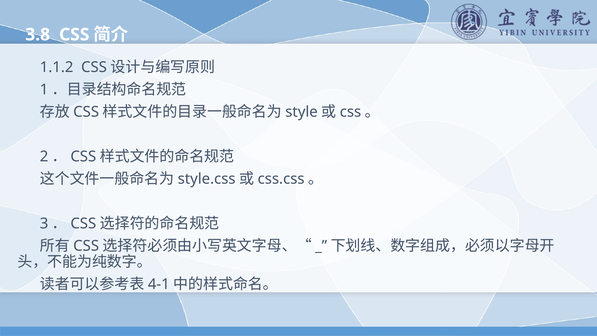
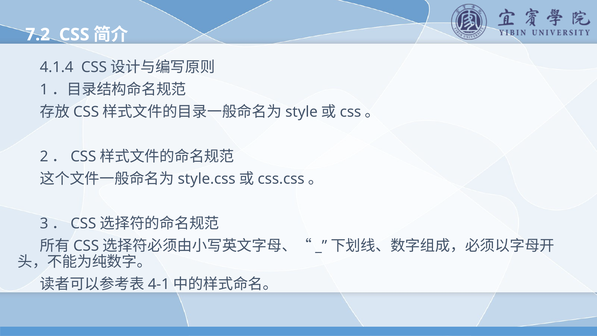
3.8: 3.8 -> 7.2 (38, 35)
1.1.2: 1.1.2 -> 4.1.4 (57, 67)
